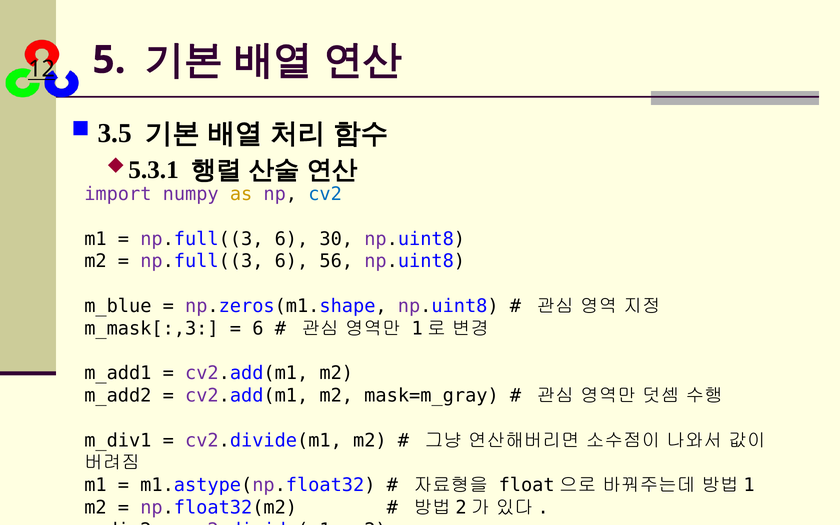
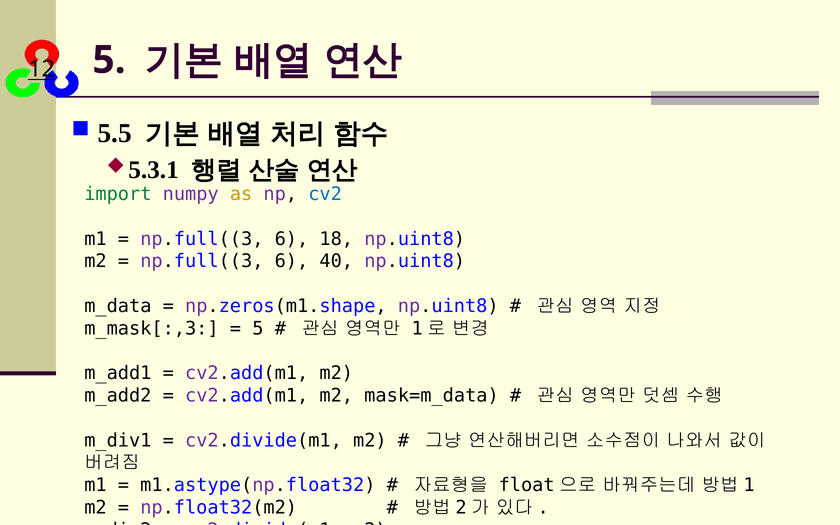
3.5: 3.5 -> 5.5 (115, 133)
import colour: purple -> green (118, 194)
30: 30 -> 18 (336, 239)
56: 56 -> 40 (336, 261)
m_blue: m_blue -> m_data (118, 306)
6: 6 -> 5 (258, 328)
mask=m_gray: mask=m_gray -> mask=m_data (432, 396)
